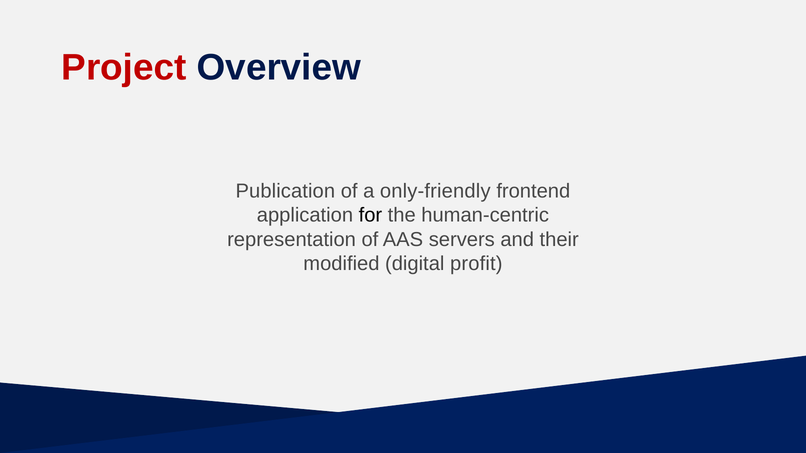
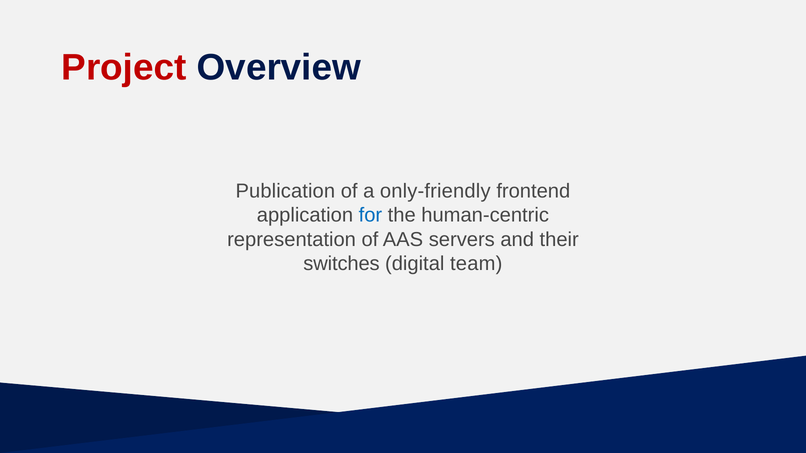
for colour: black -> blue (370, 215)
modified: modified -> switches (342, 264)
profit: profit -> team (476, 264)
